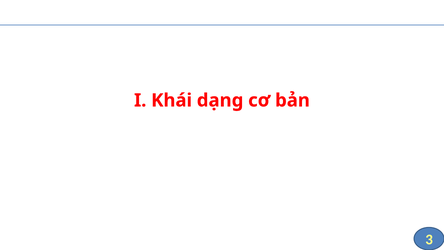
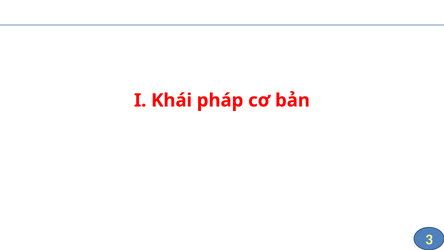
dạng: dạng -> pháp (220, 100)
